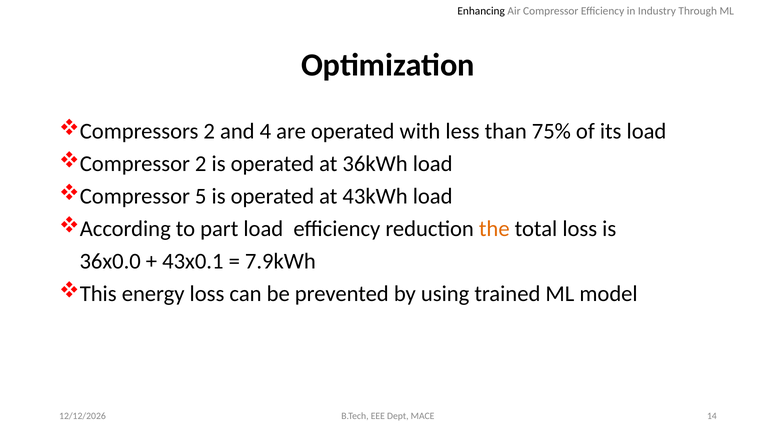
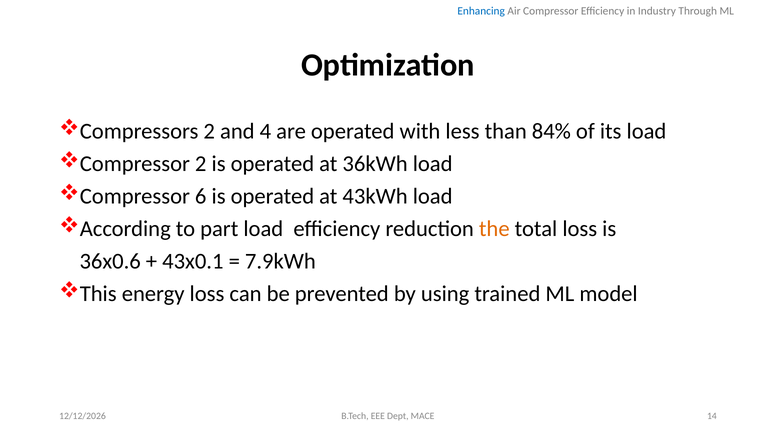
Enhancing colour: black -> blue (481, 11)
75%: 75% -> 84% (551, 131)
5: 5 -> 6 (201, 196)
36x0.0: 36x0.0 -> 36x0.6 (110, 261)
